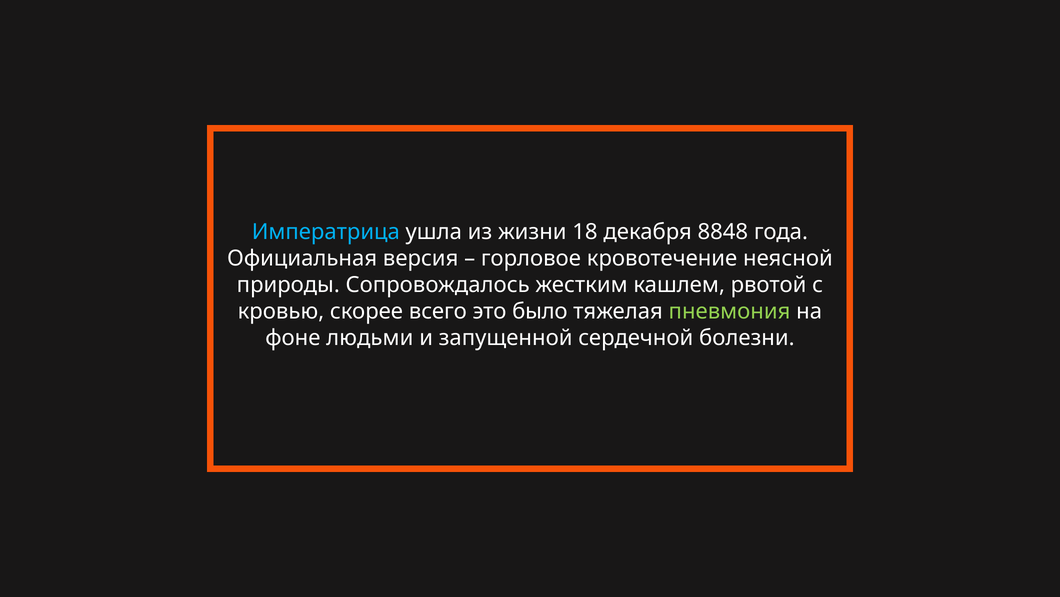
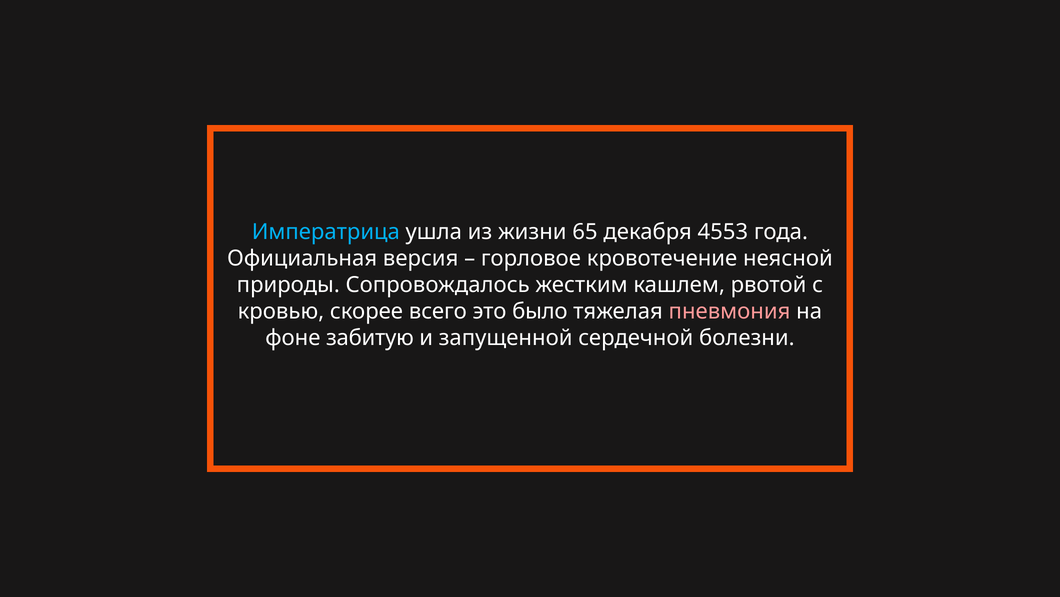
18: 18 -> 65 (585, 231)
8848: 8848 -> 4553 (723, 231)
пневмония colour: light green -> pink (730, 311)
людьми: людьми -> забитую (370, 337)
